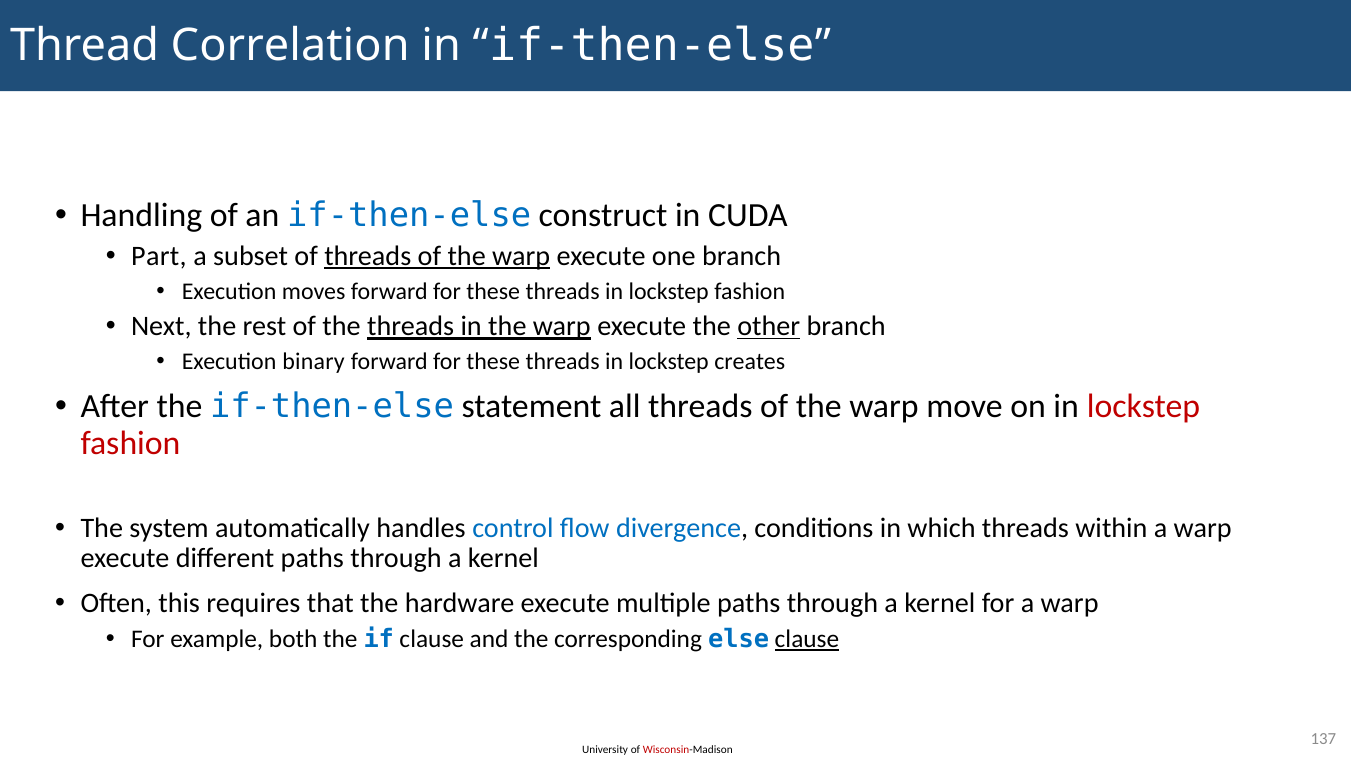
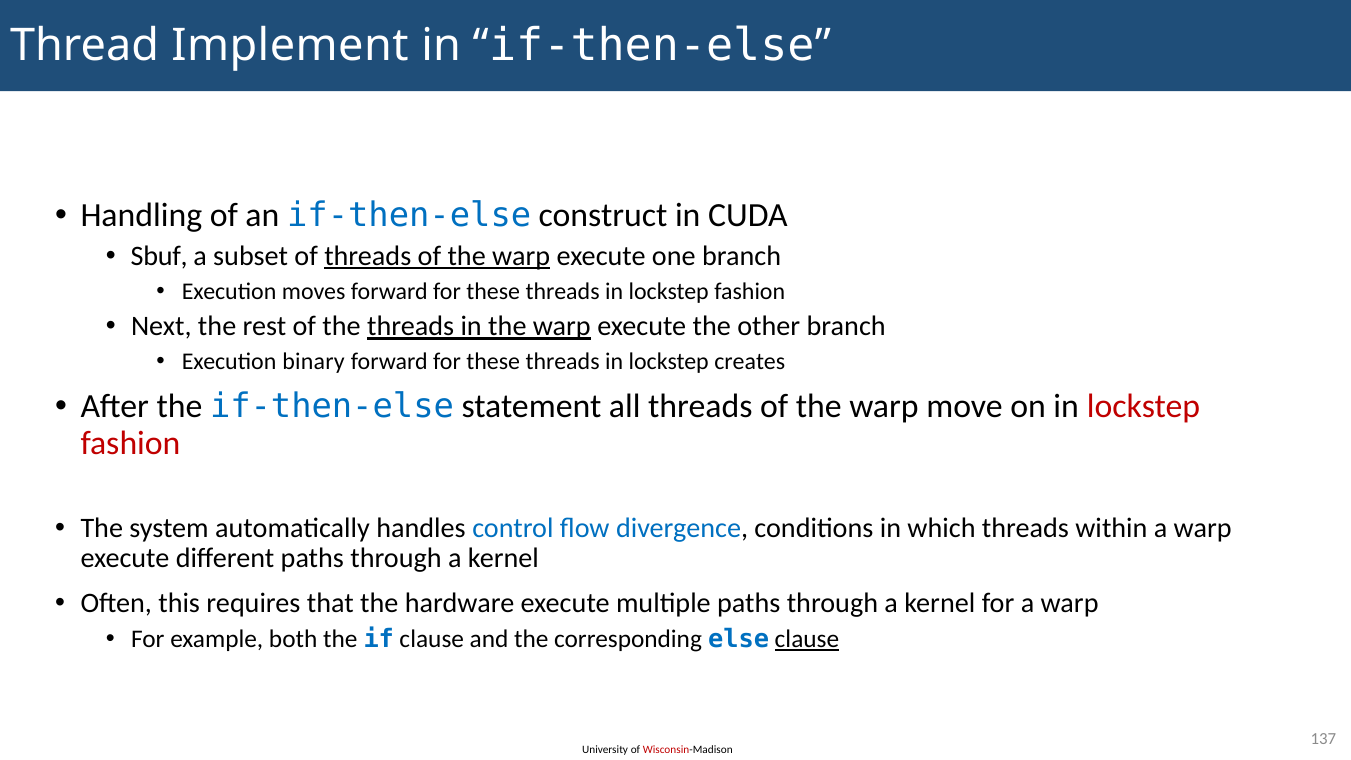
Correlation: Correlation -> Implement (290, 45)
Part: Part -> Sbuf (159, 256)
other underline: present -> none (769, 326)
